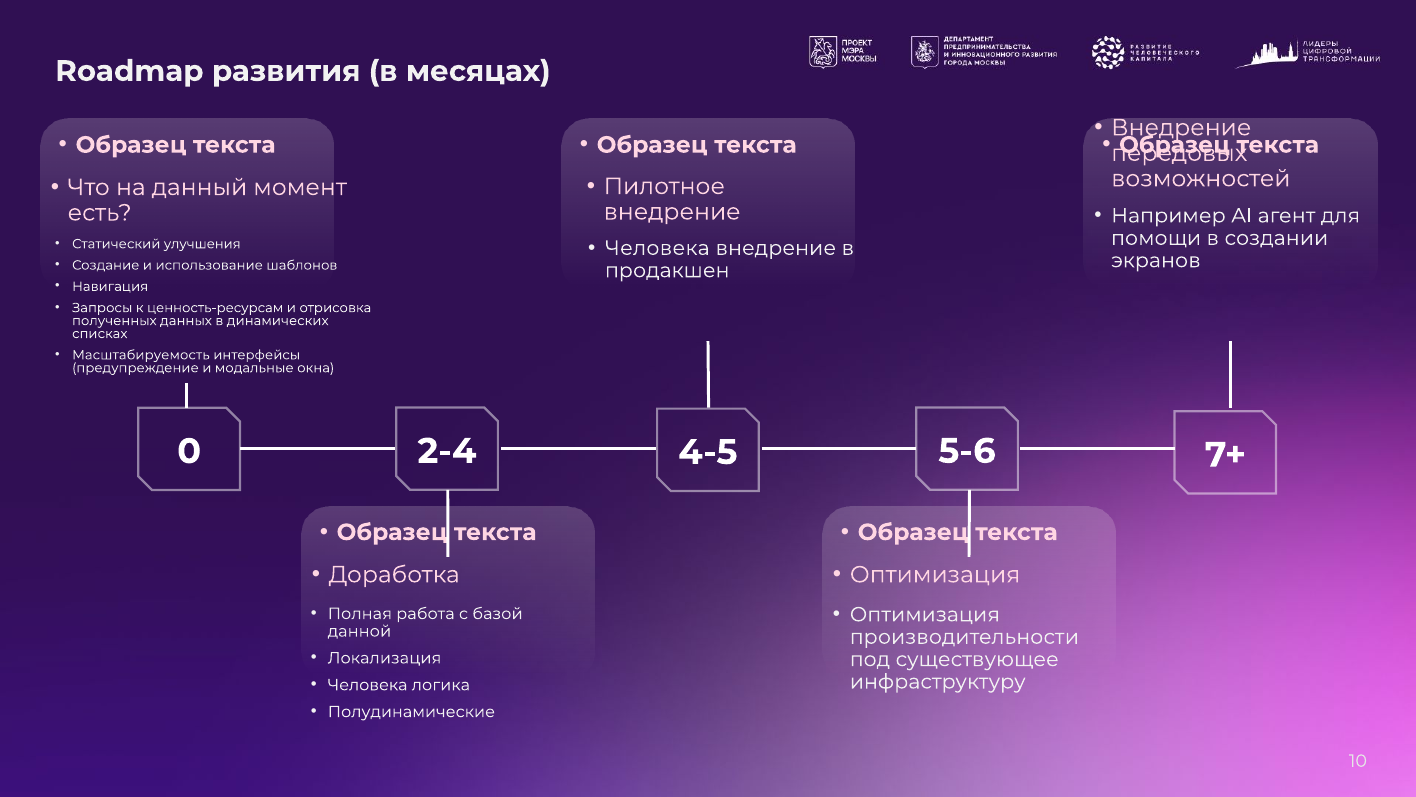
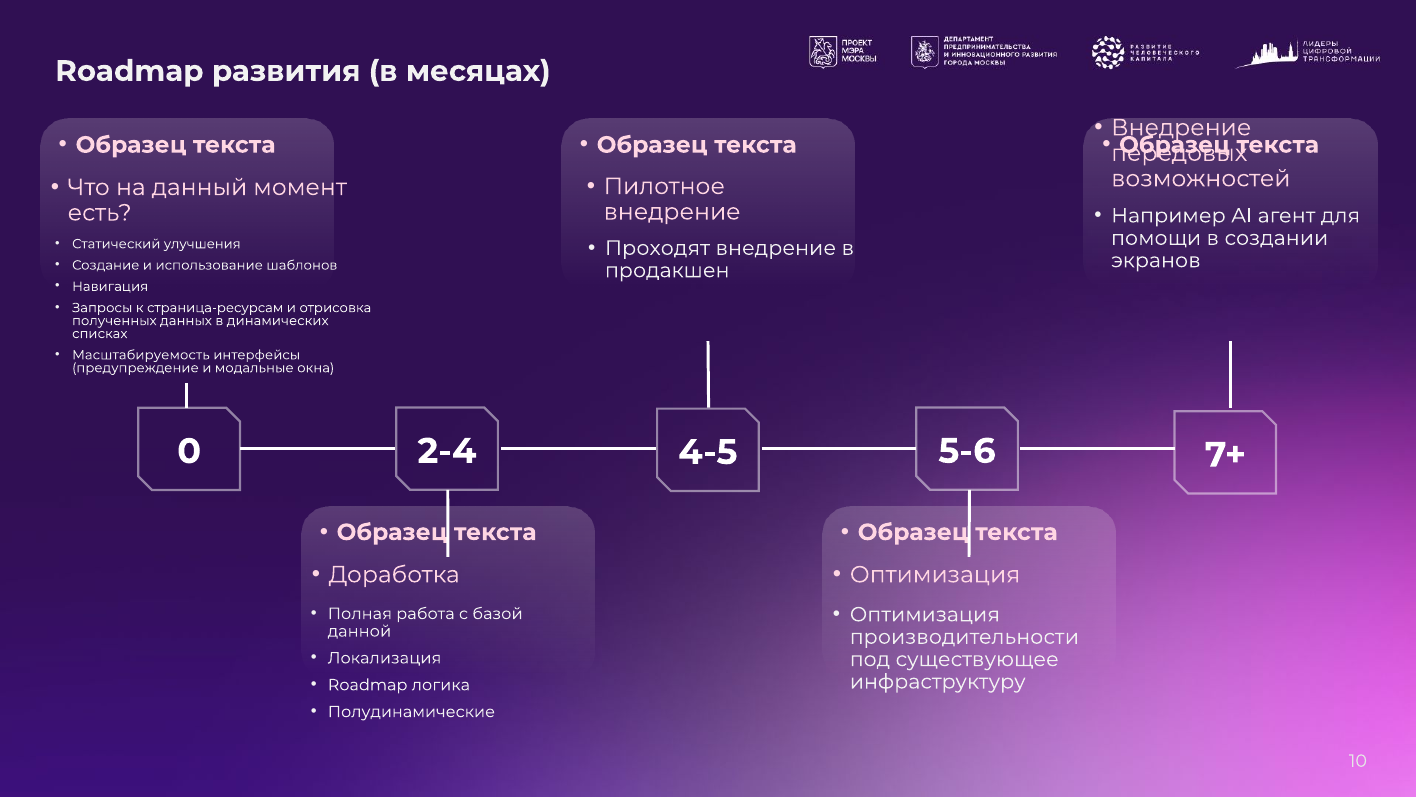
Человека: Человека -> Проходят (657, 248)
ценность-ресурсам: ценность-ресурсам -> страница-ресурсам (215, 308)
Человека: Человека -> Roadmap (368, 685)
